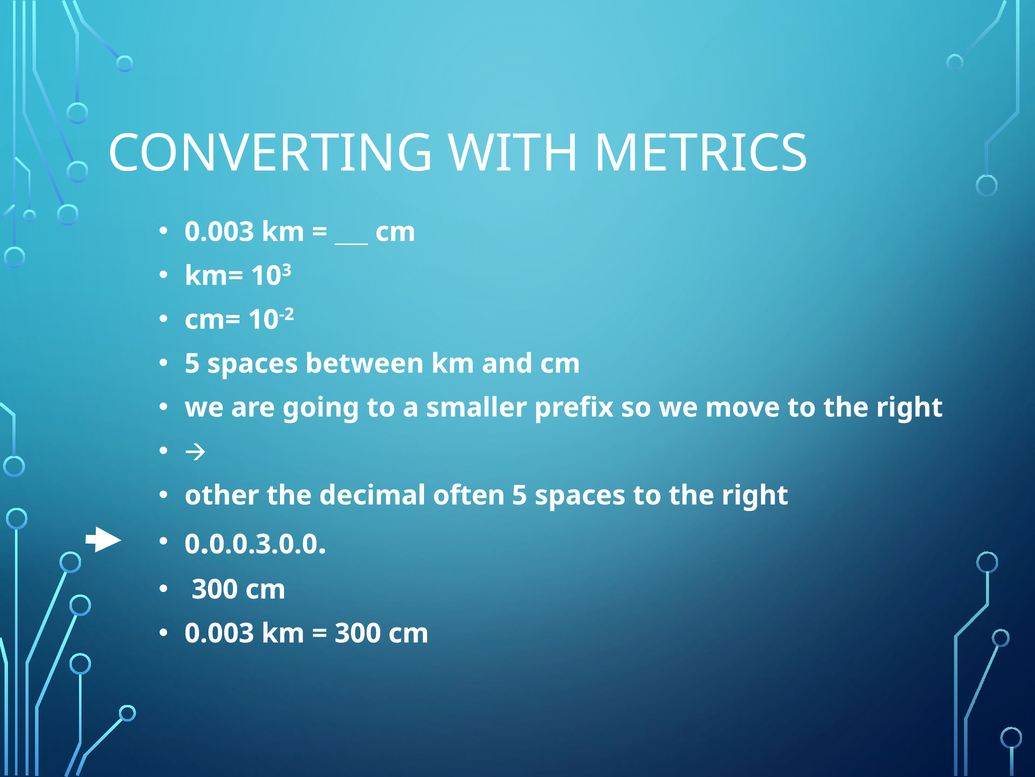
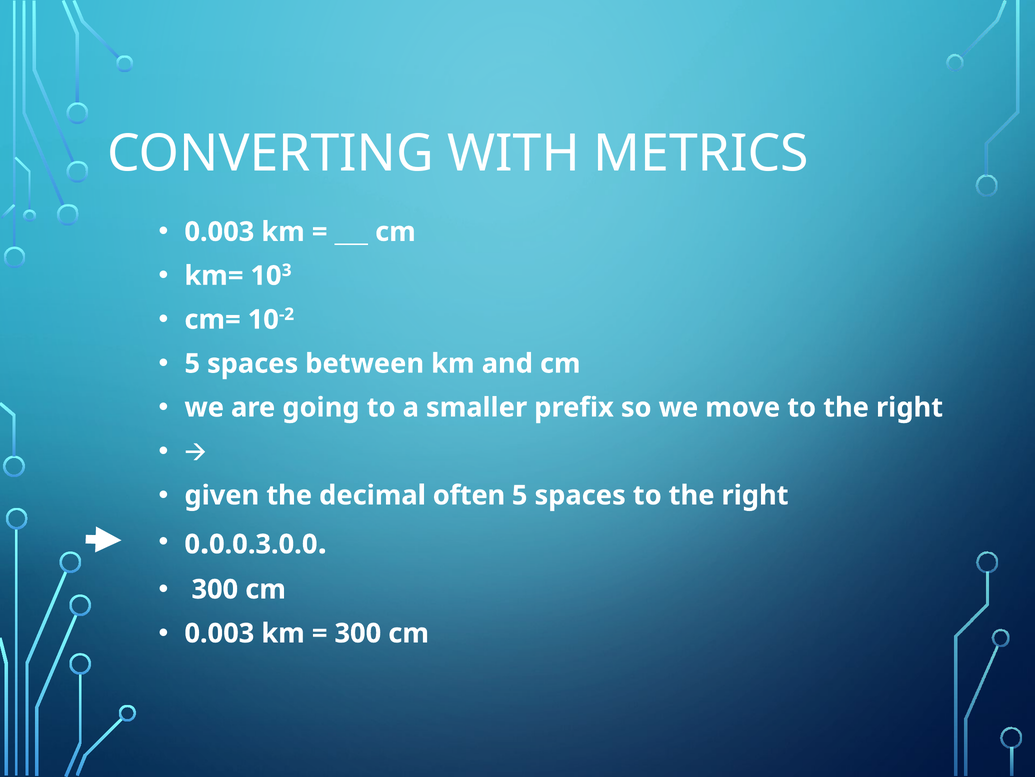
other: other -> given (222, 495)
